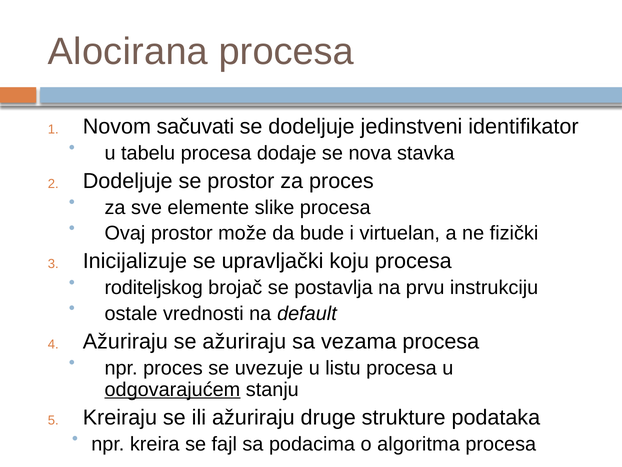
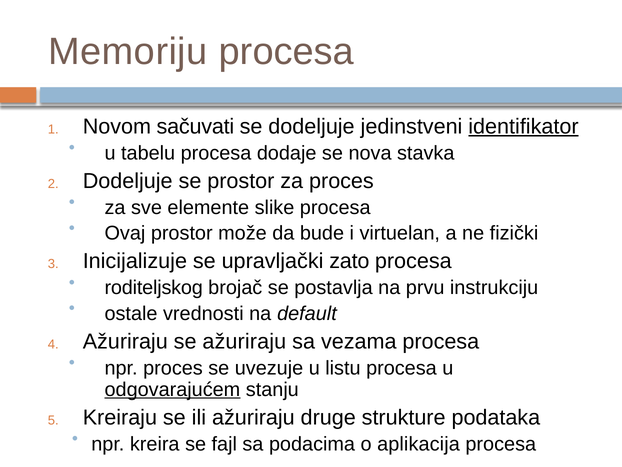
Alocirana: Alocirana -> Memoriju (128, 52)
identifikator underline: none -> present (523, 126)
koju: koju -> zato (349, 261)
algoritma: algoritma -> aplikacija (418, 444)
